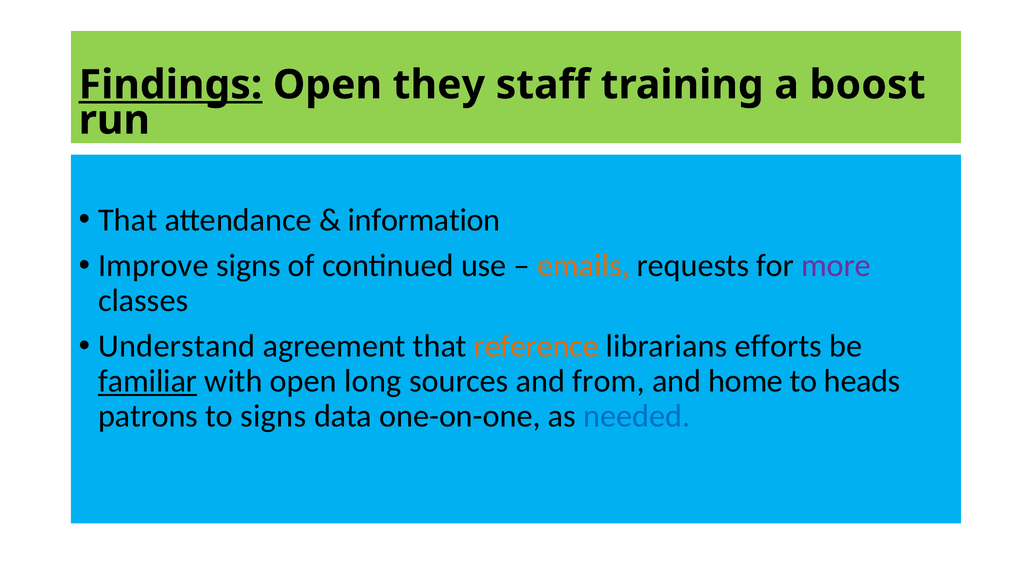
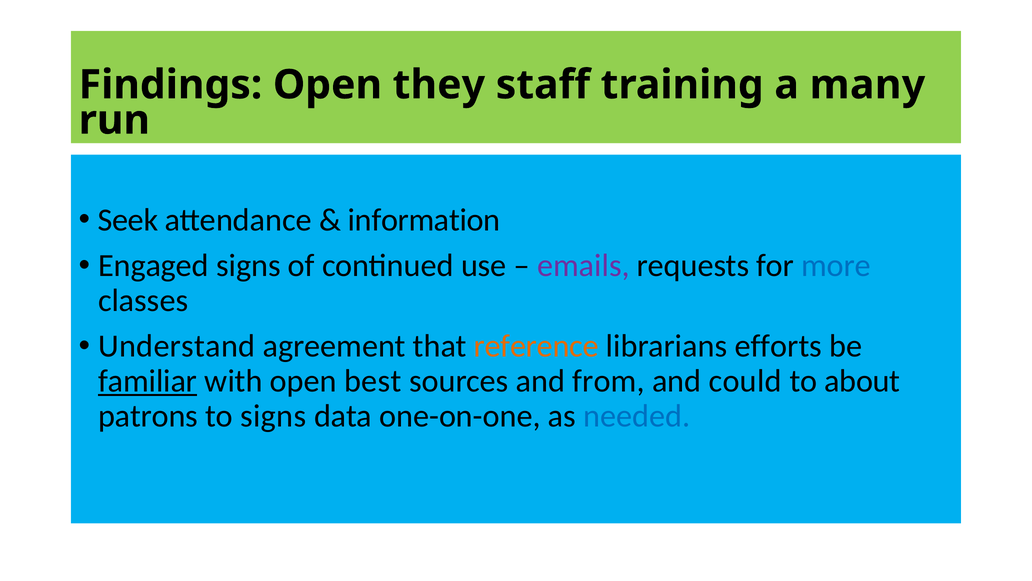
Findings underline: present -> none (170, 85)
boost: boost -> many (867, 85)
That: That -> Seek (128, 220)
Improve: Improve -> Engaged (153, 265)
emails colour: orange -> purple (583, 265)
more colour: purple -> blue (836, 265)
long: long -> best (373, 381)
home: home -> could (745, 381)
heads: heads -> about (862, 381)
